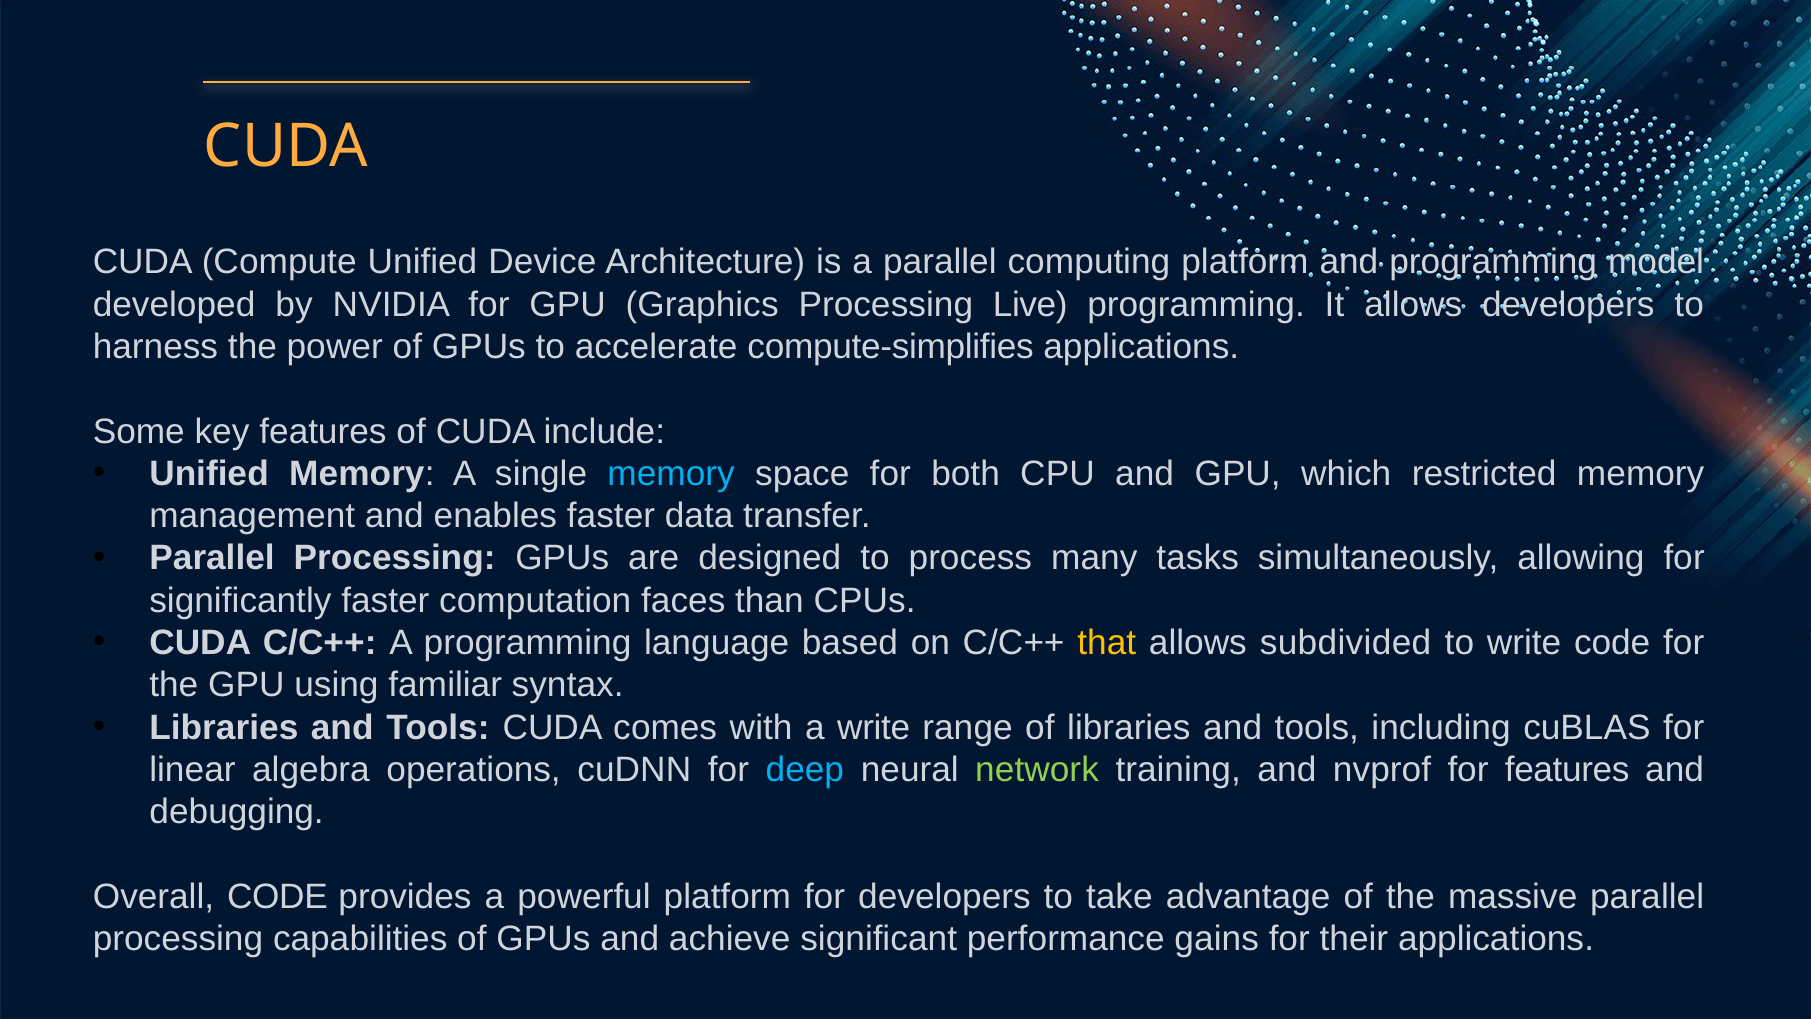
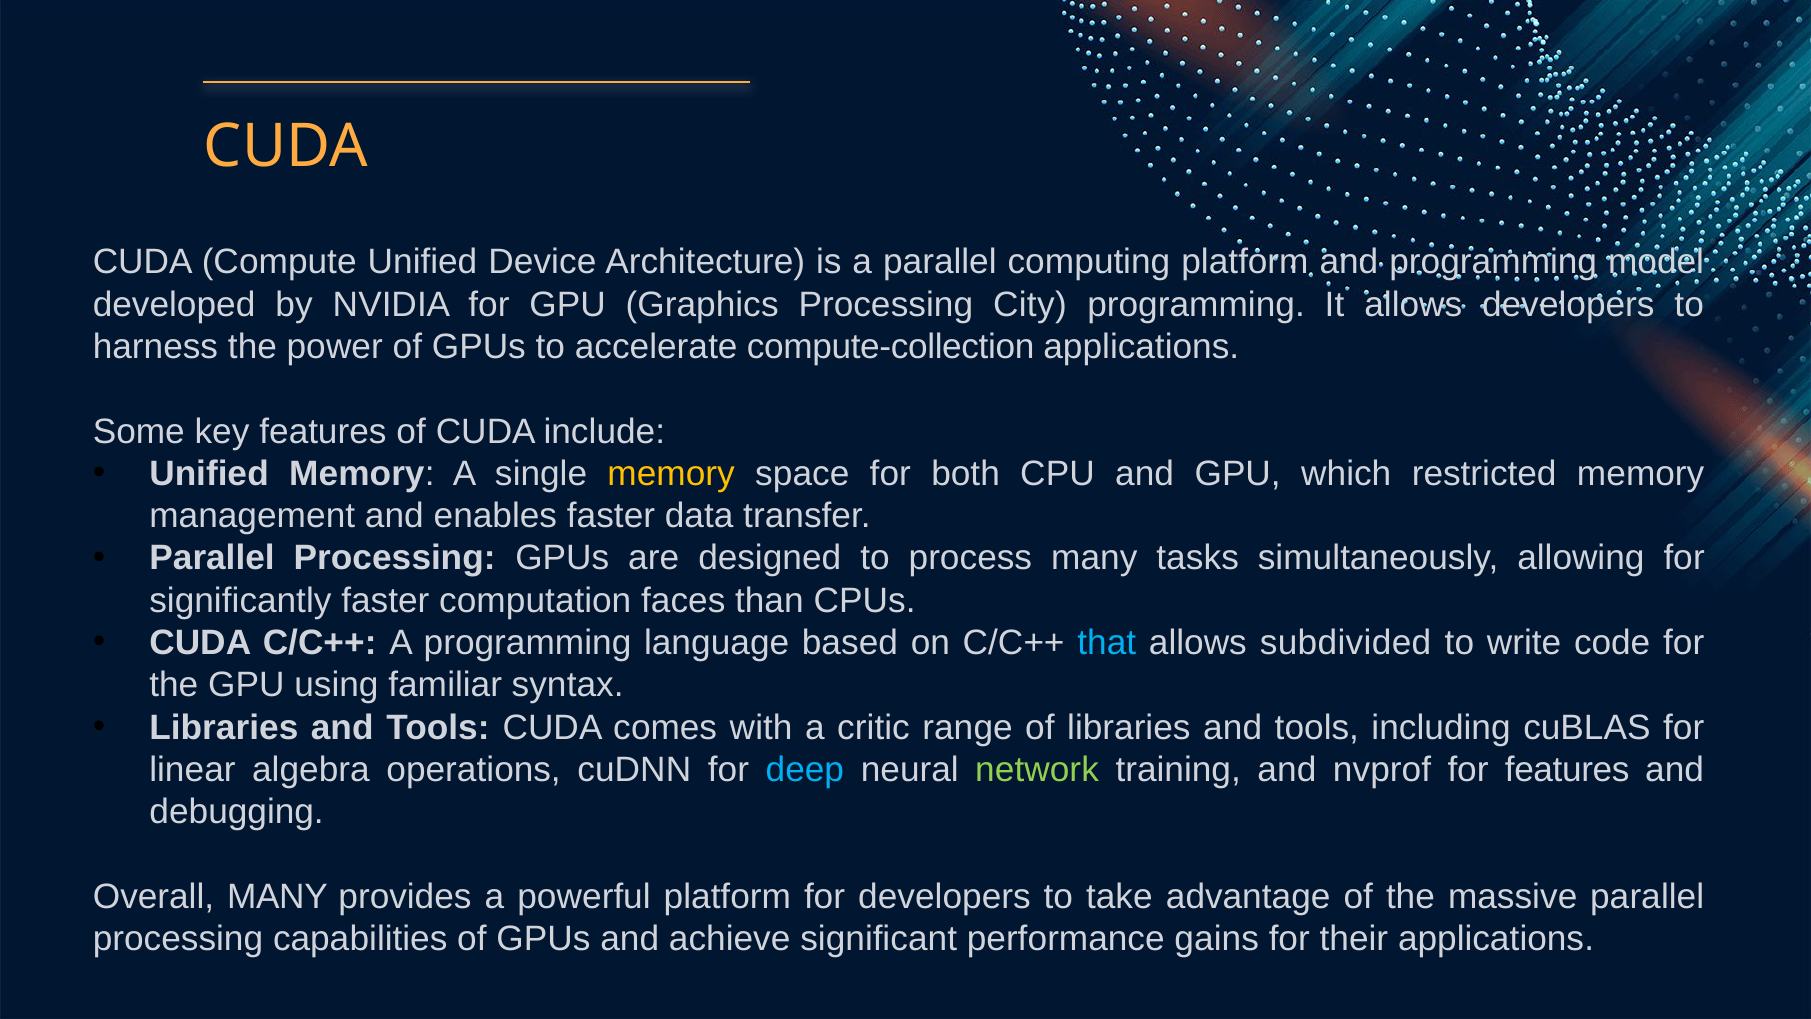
Live: Live -> City (1030, 304)
compute-simplifies: compute-simplifies -> compute-collection (891, 347)
memory colour: light blue -> yellow (671, 474)
that colour: yellow -> light blue (1107, 643)
a write: write -> critic (874, 727)
Overall CODE: CODE -> MANY (277, 896)
